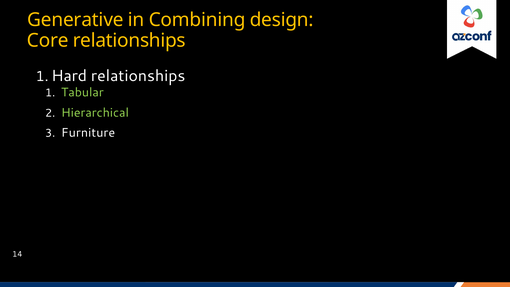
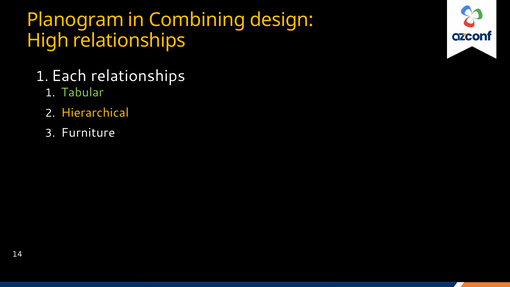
Generative: Generative -> Planogram (75, 20)
Core: Core -> High (48, 41)
Hard: Hard -> Each (69, 76)
Hierarchical colour: light green -> yellow (95, 113)
